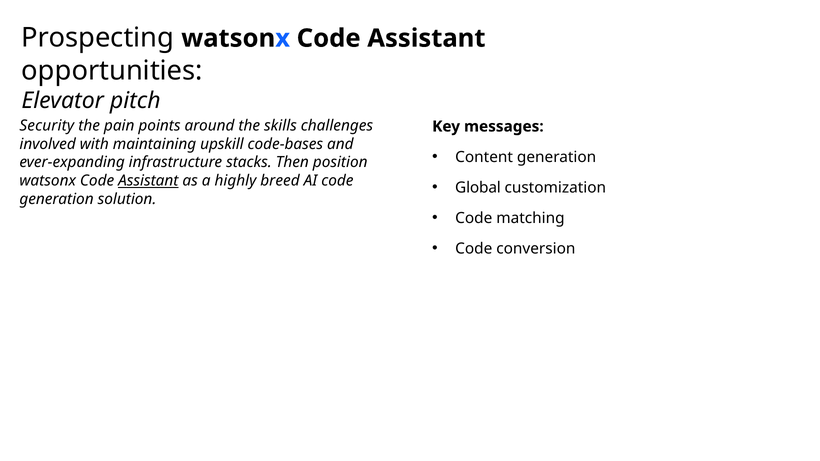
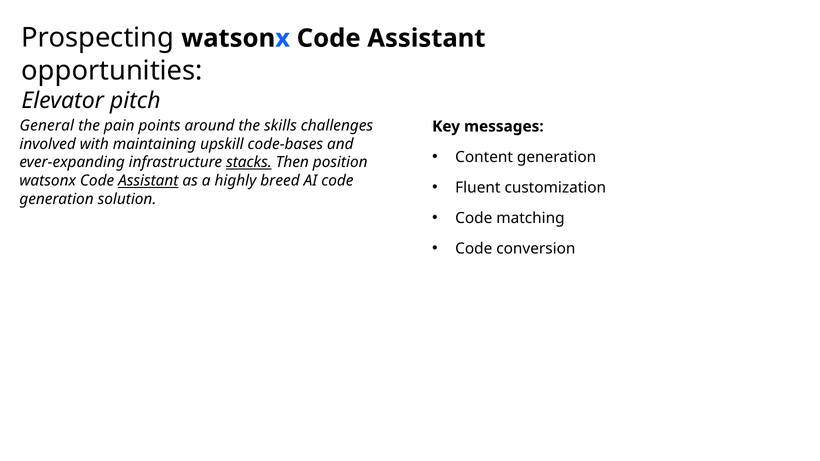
Security: Security -> General (47, 126)
stacks underline: none -> present (249, 162)
Global: Global -> Fluent (478, 188)
